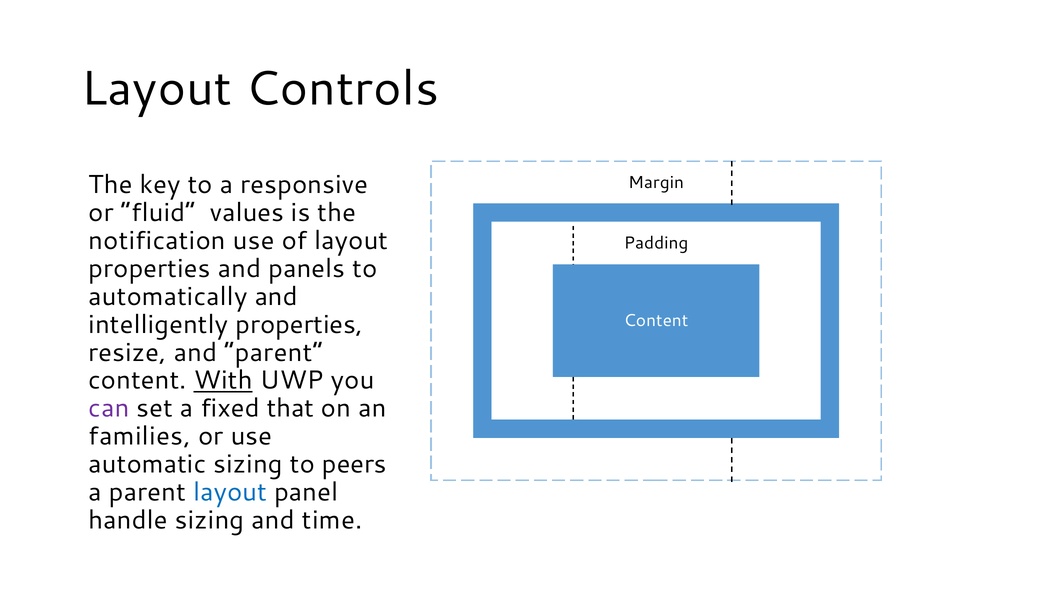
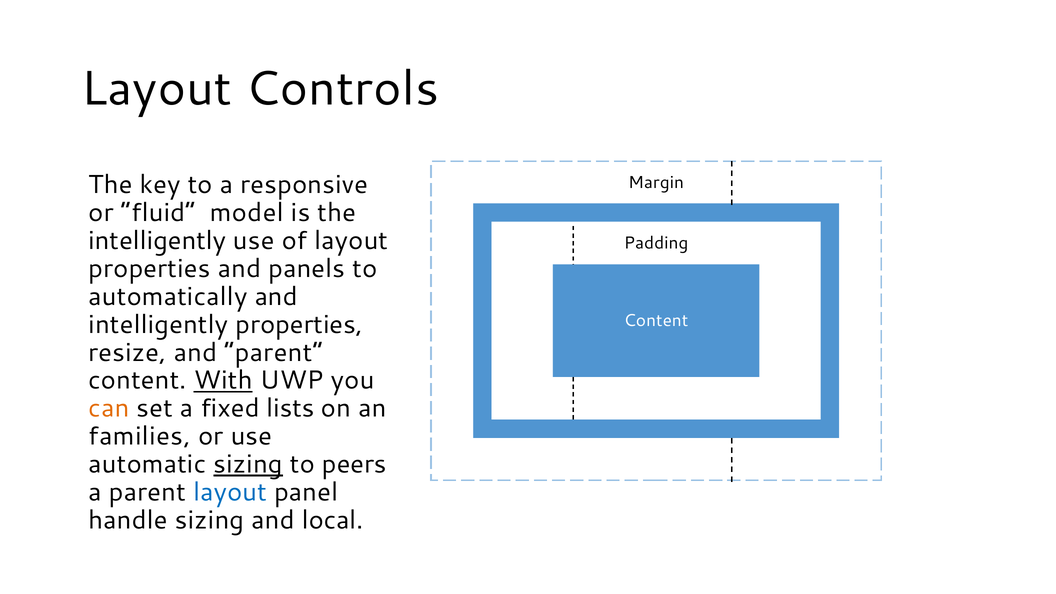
values: values -> model (247, 213)
notification: notification -> intelligently (157, 241)
can colour: purple -> orange (109, 408)
that: that -> lists (290, 408)
sizing underline: none -> present (248, 464)
time: time -> local (333, 520)
